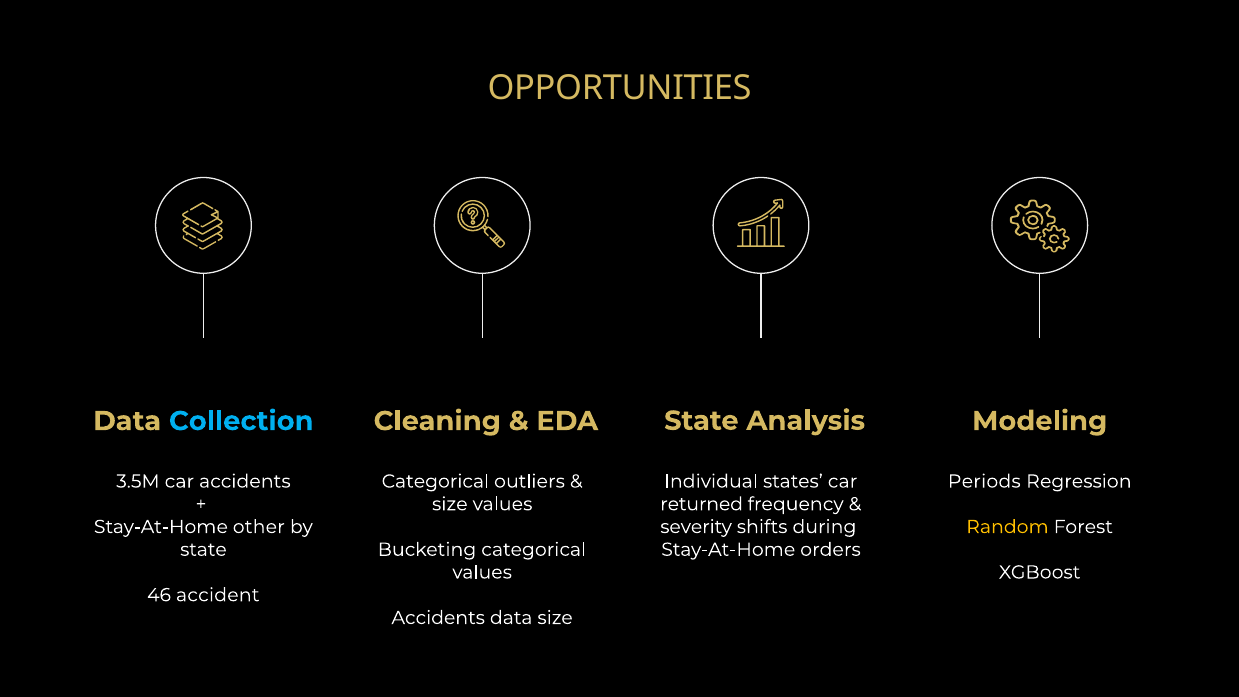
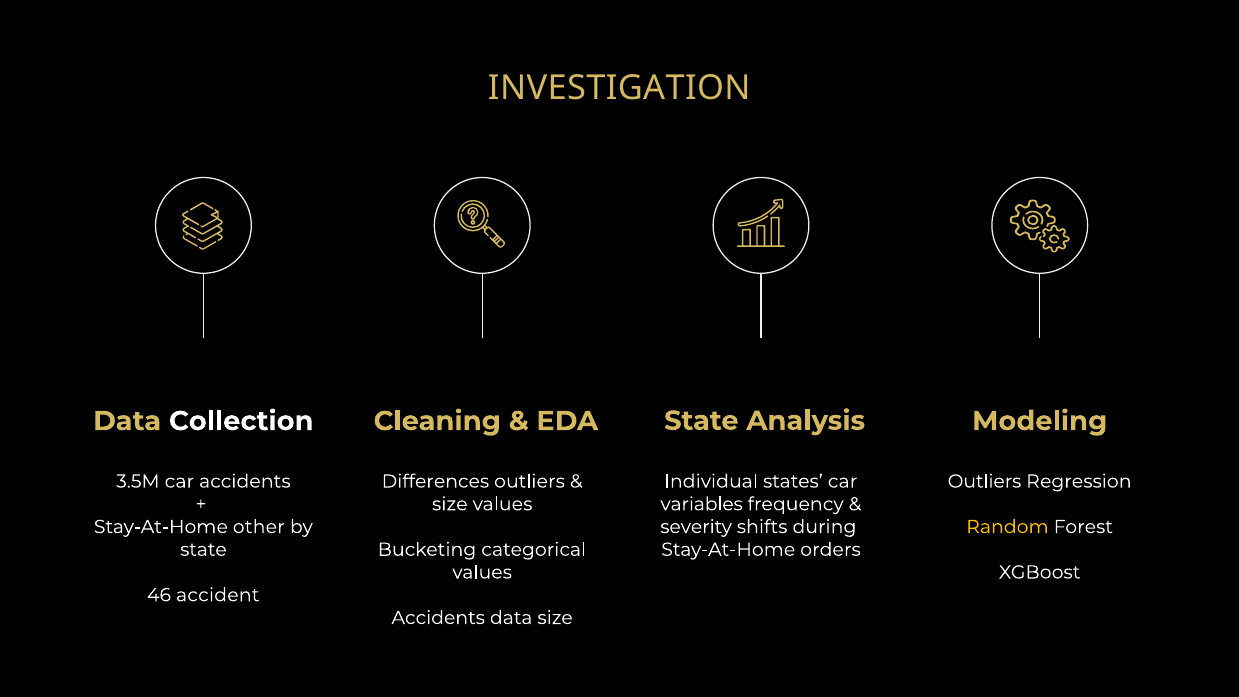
OPPORTUNITIES: OPPORTUNITIES -> INVESTIGATION (619, 88)
Collection colour: light blue -> white (241, 421)
Categorical: Categorical -> Differences (435, 481)
Periods: Periods -> Outliers (984, 481)
returned: returned -> variables (702, 504)
